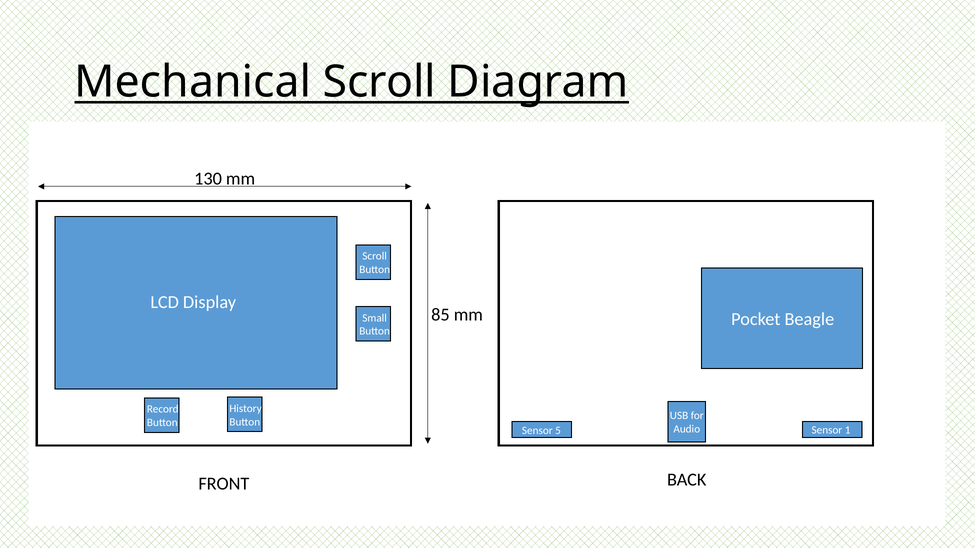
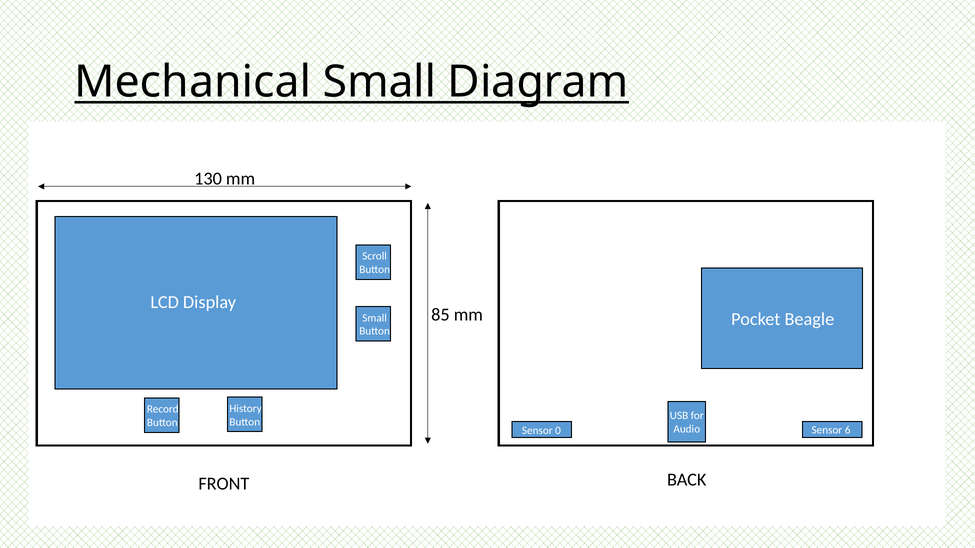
Mechanical Scroll: Scroll -> Small (379, 82)
5: 5 -> 0 (558, 431)
1: 1 -> 6 (848, 431)
